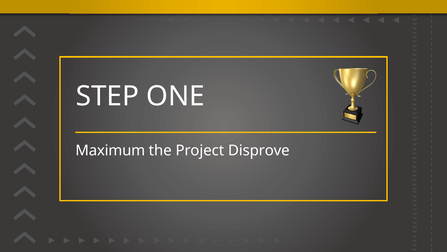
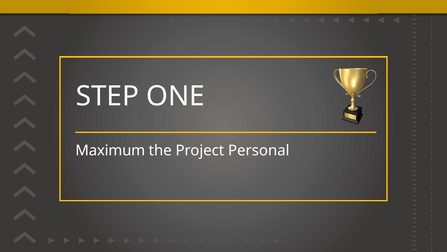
Disprove: Disprove -> Personal (259, 150)
